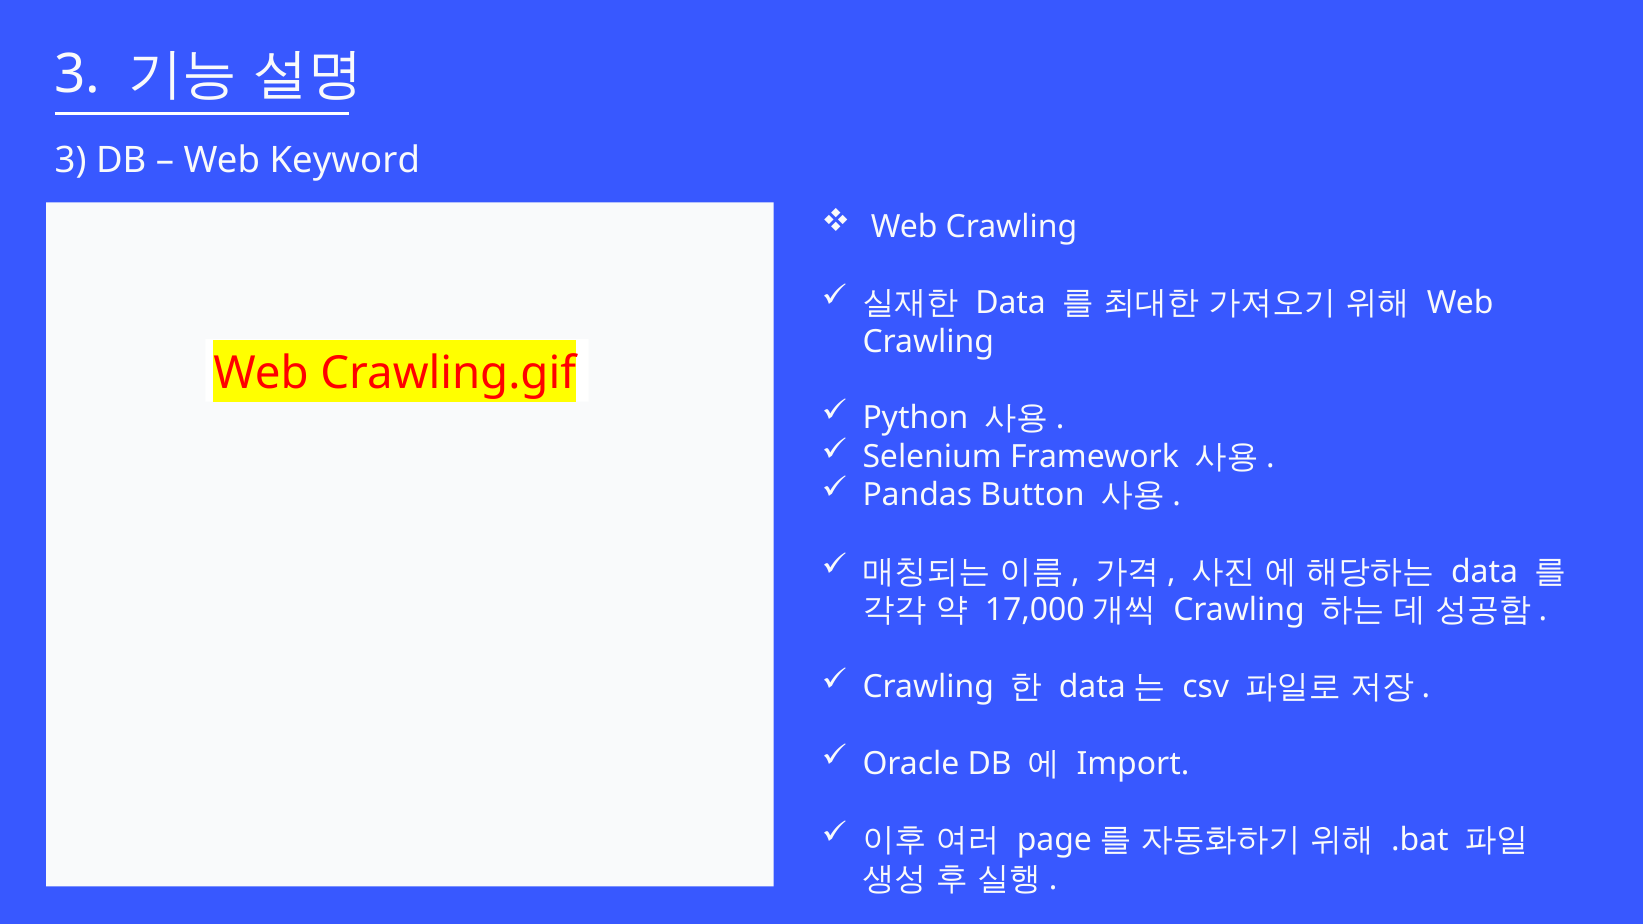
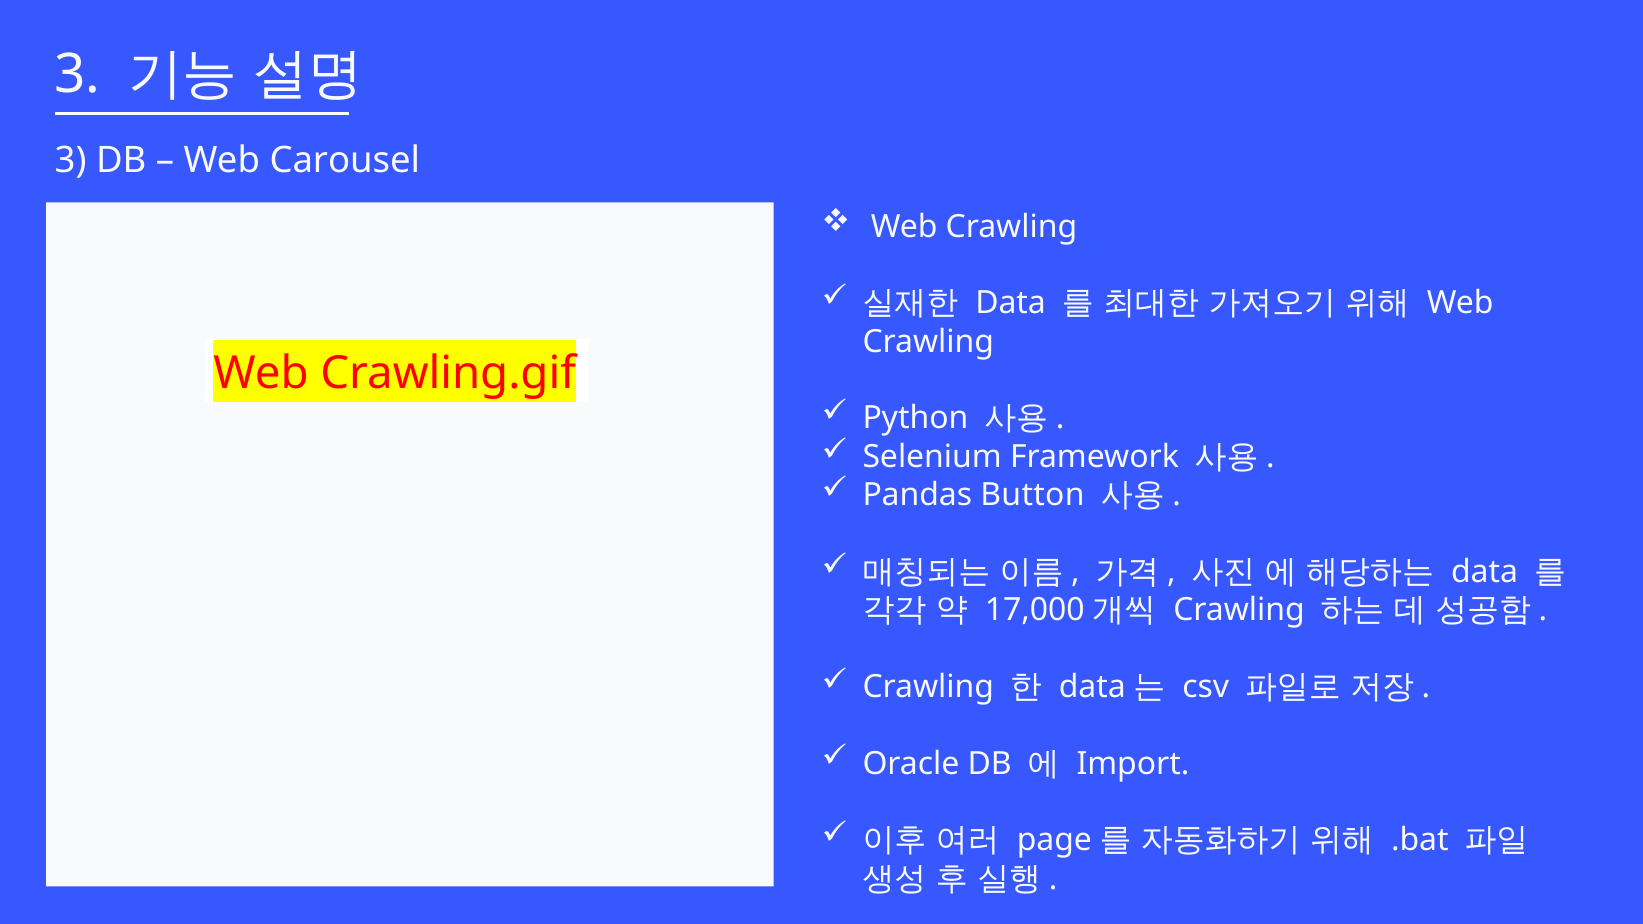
Keyword: Keyword -> Carousel (345, 160)
